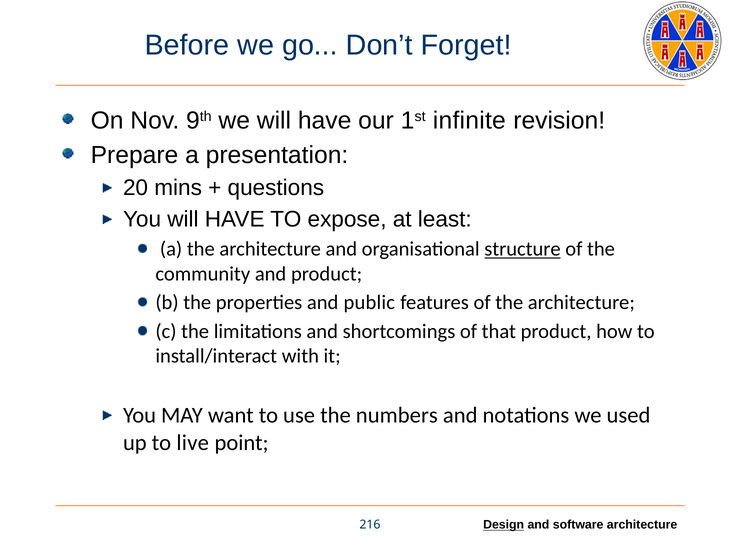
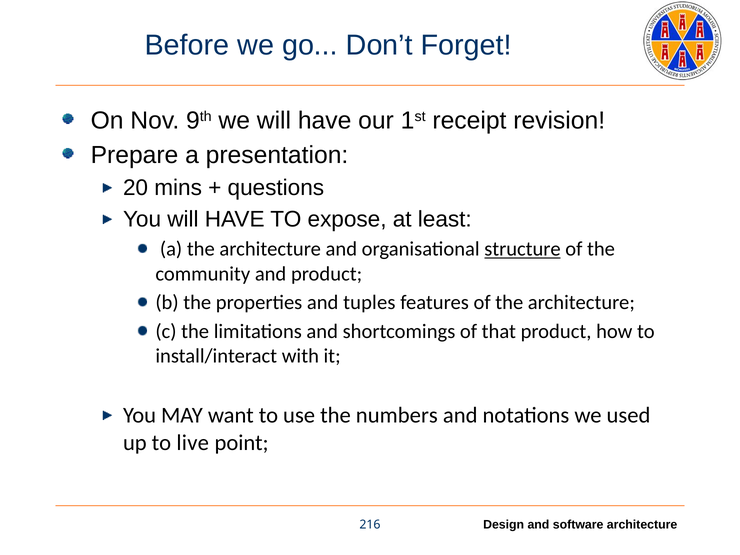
infinite: infinite -> receipt (469, 120)
public: public -> tuples (369, 303)
Design underline: present -> none (504, 525)
